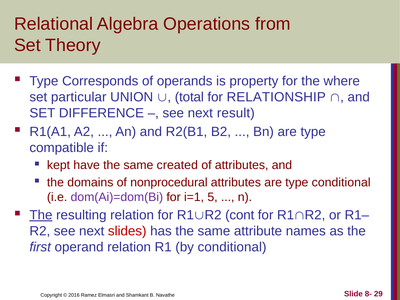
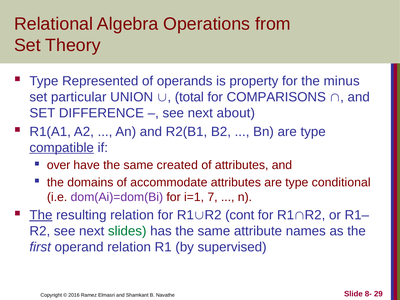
Corresponds: Corresponds -> Represented (100, 81)
where: where -> minus (342, 81)
RELATIONSHIP: RELATIONSHIP -> COMPARISONS (276, 97)
result: result -> about (236, 113)
compatible underline: none -> present (62, 148)
kept: kept -> over (59, 165)
nonprocedural: nonprocedural -> accommodate (169, 182)
5: 5 -> 7 (212, 197)
slides colour: red -> green (127, 231)
by conditional: conditional -> supervised (232, 247)
